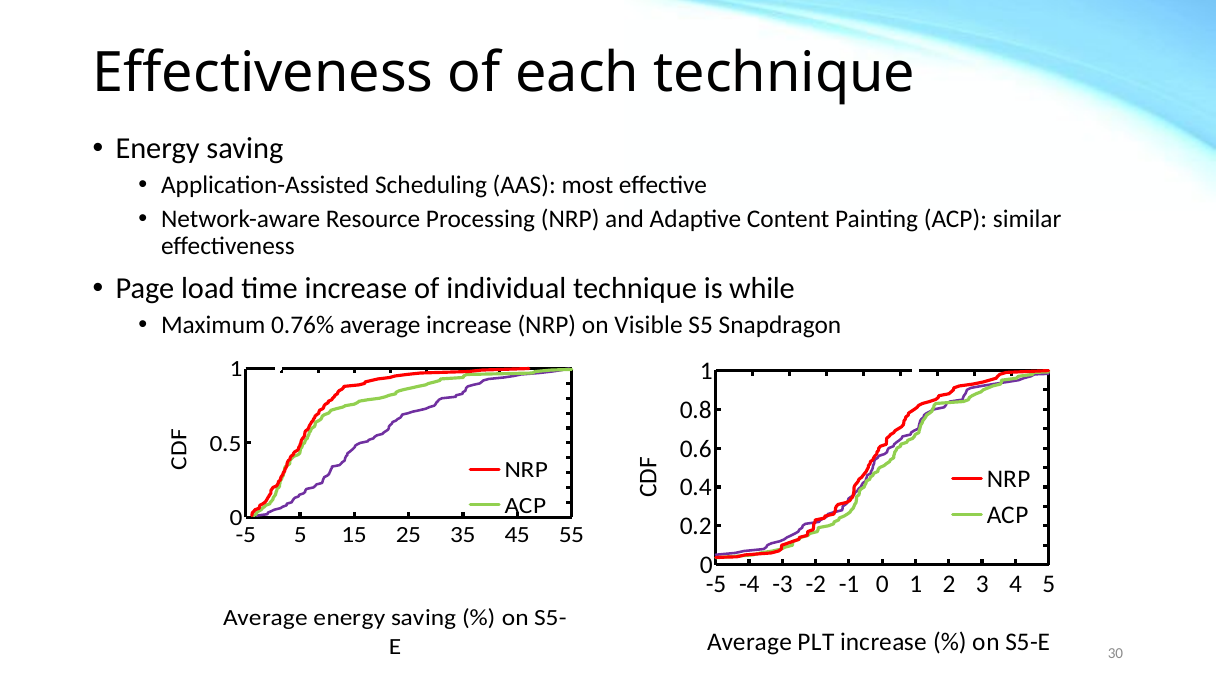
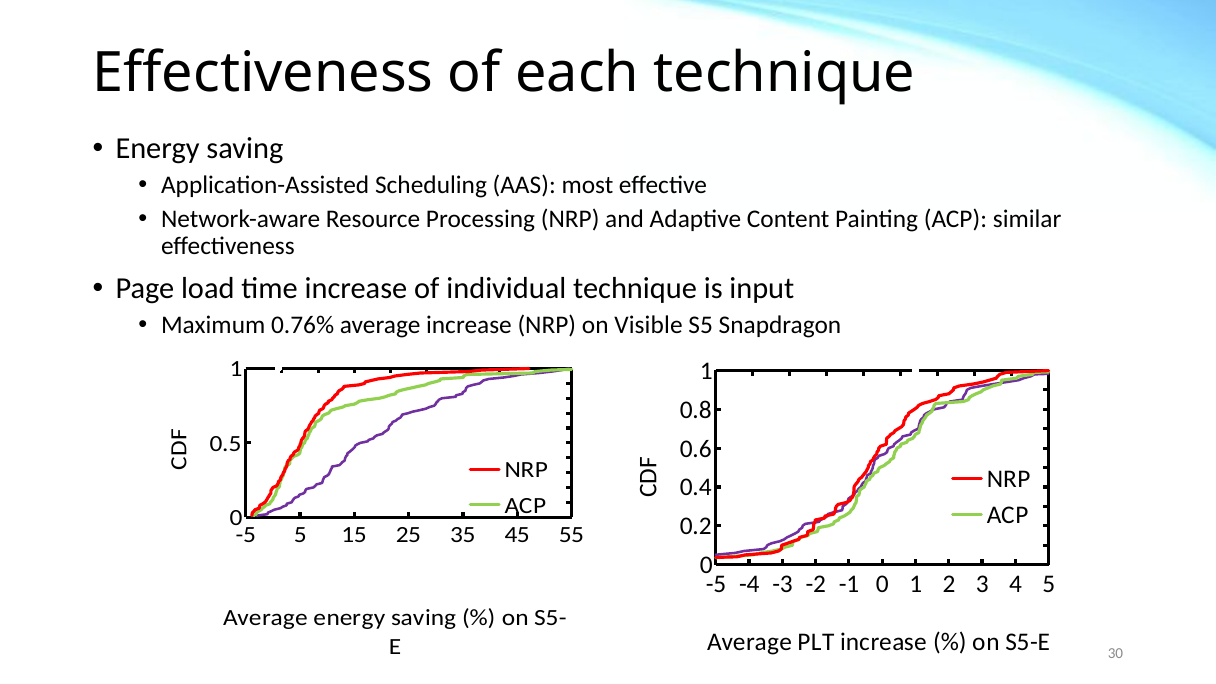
while: while -> input (762, 289)
